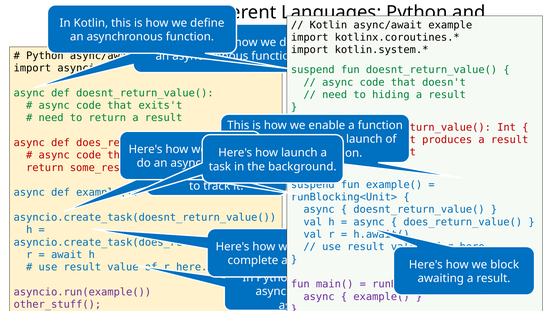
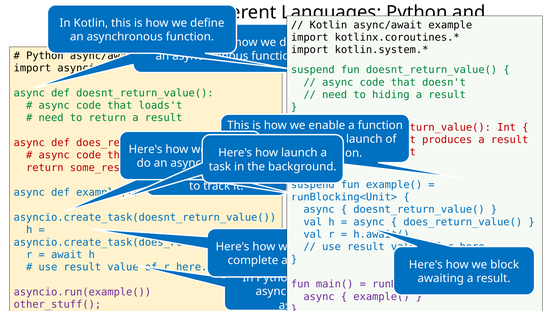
exits't: exits't -> loads't (160, 106)
